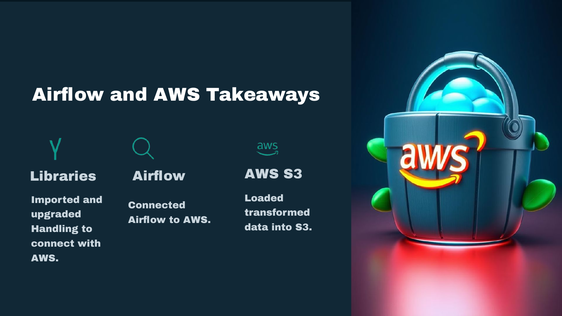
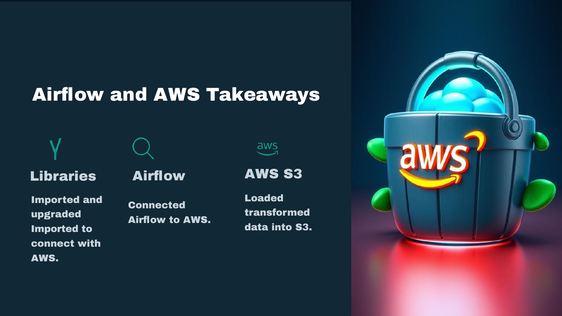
Handling: Handling -> Imported (55, 229)
